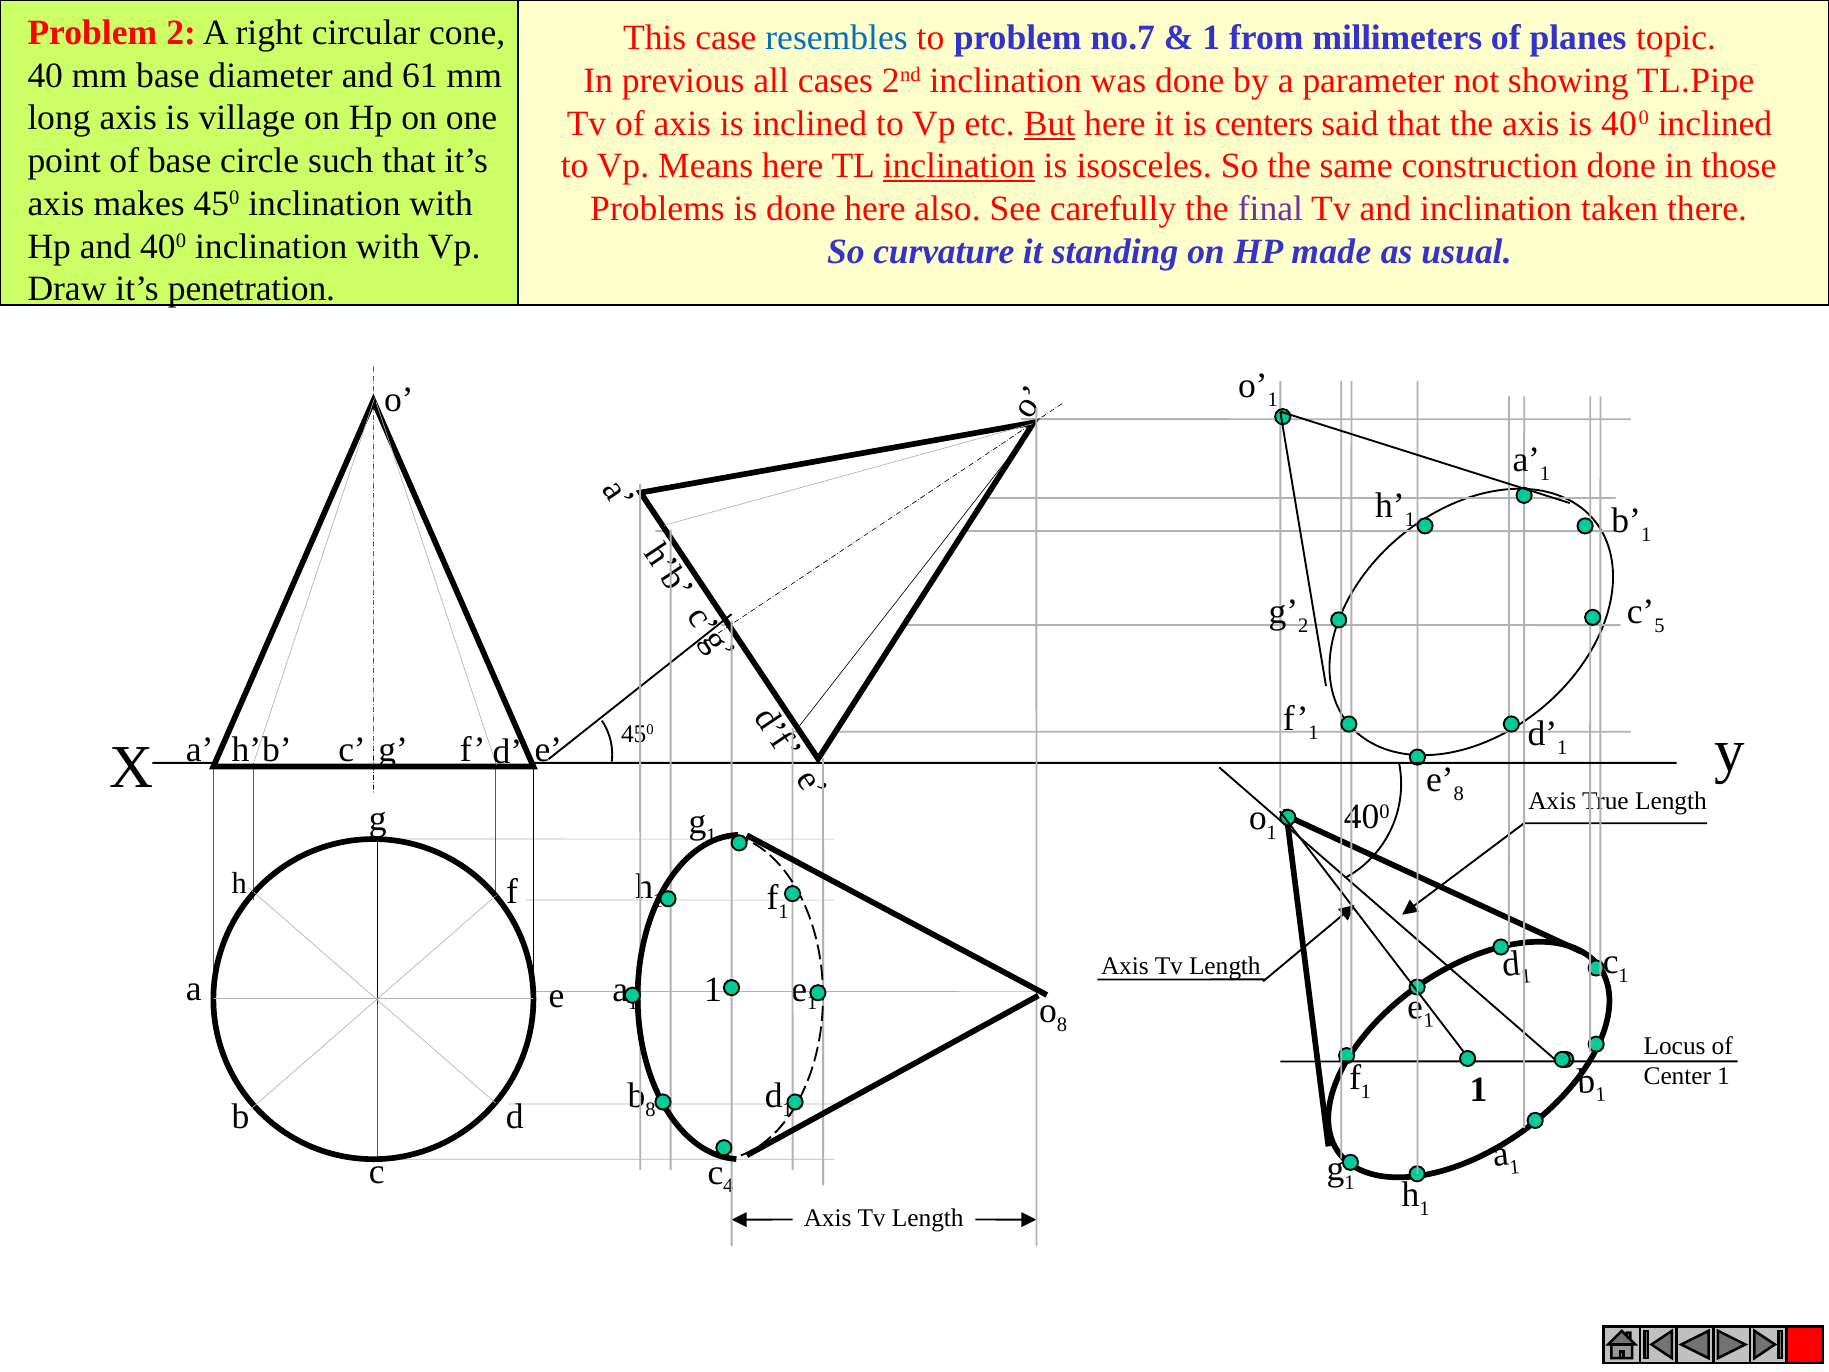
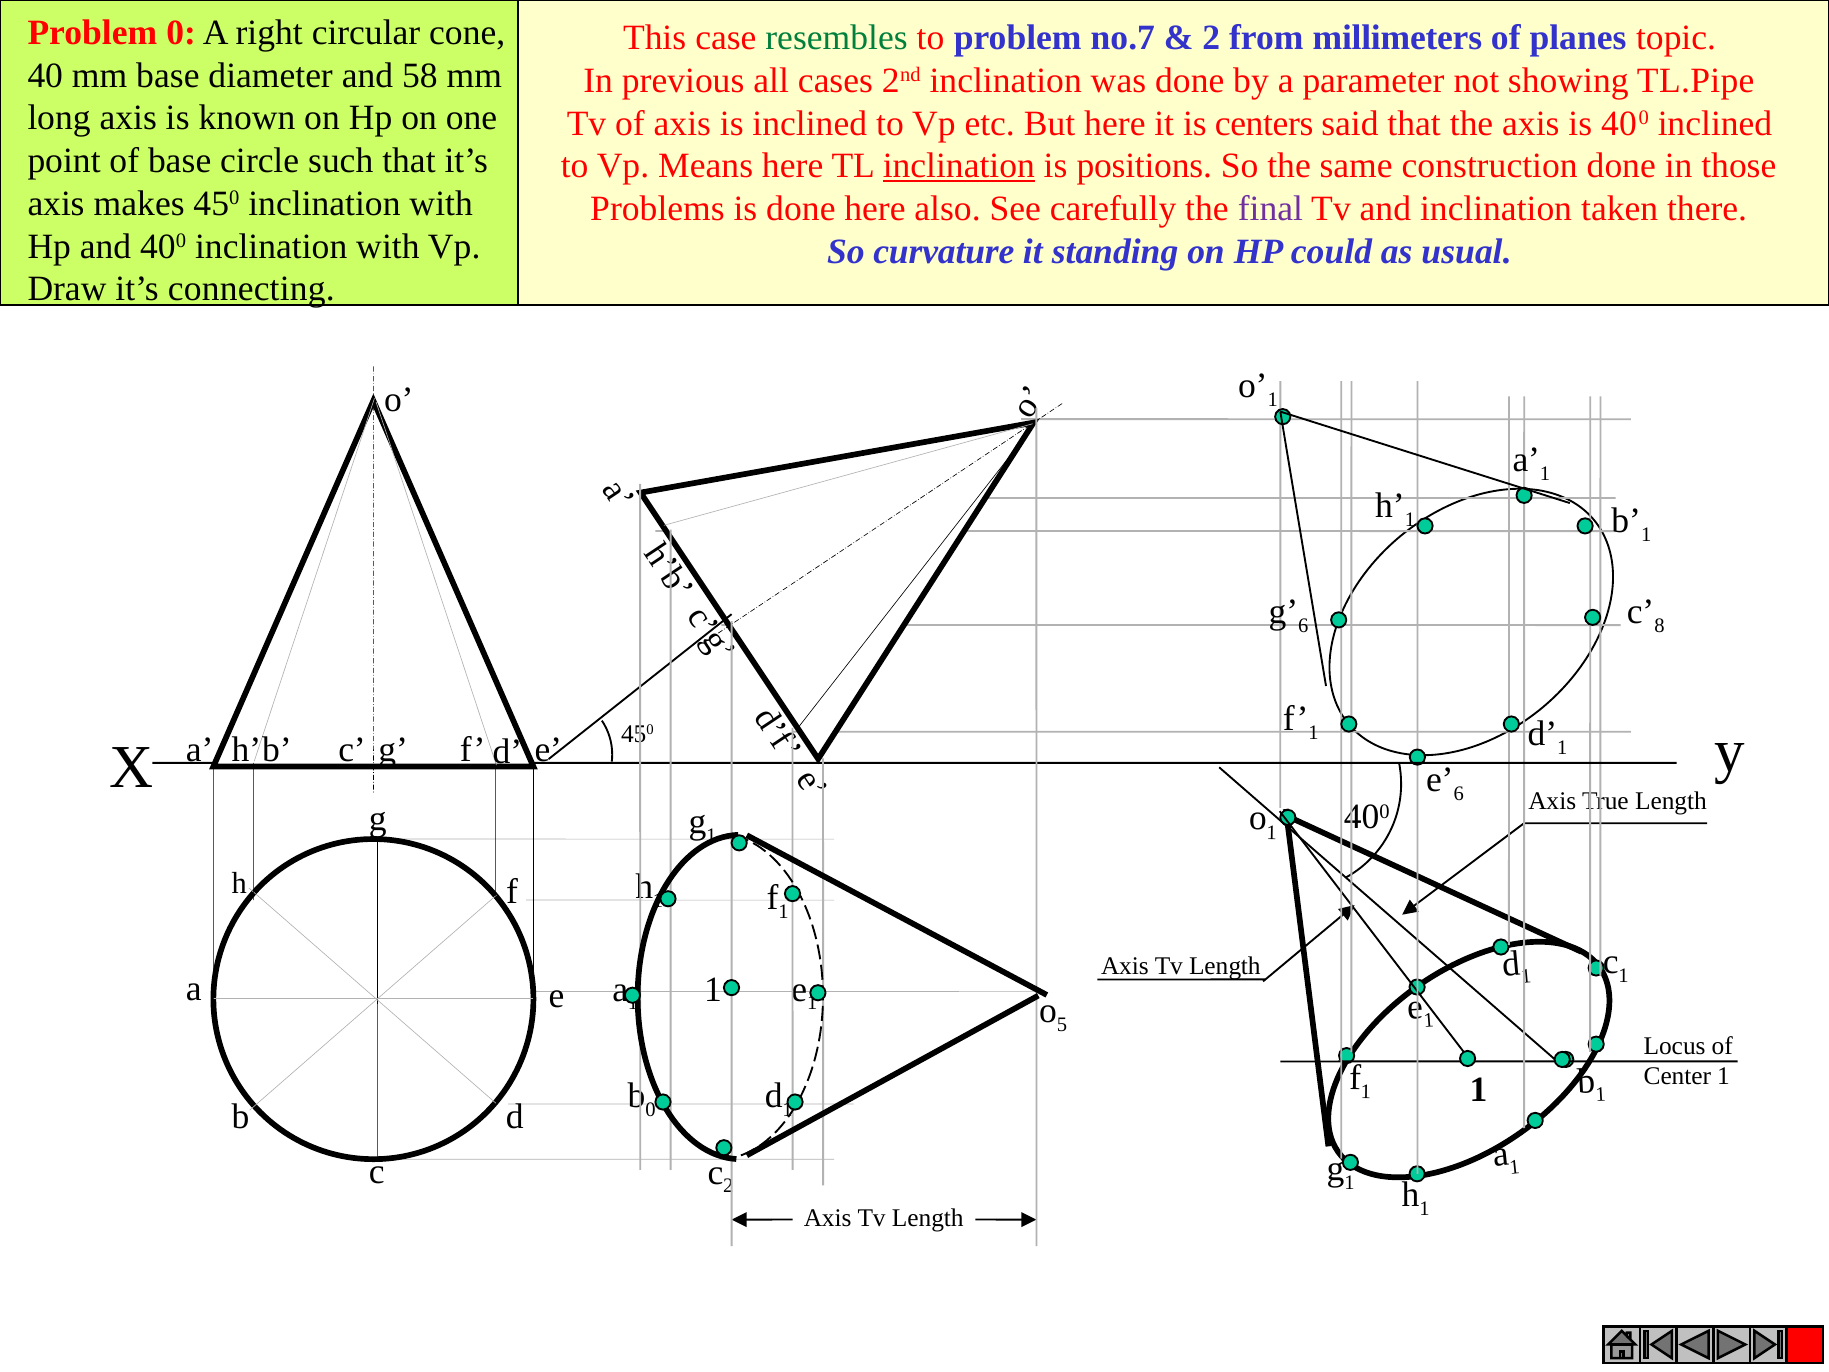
Problem 2: 2 -> 0 (181, 33)
resembles colour: blue -> green (837, 38)
1: 1 -> 2 (1211, 38)
61: 61 -> 58 (420, 76)
village: village -> known (247, 118)
But underline: present -> none (1050, 123)
isosceles: isosceles -> positions (1144, 166)
made: made -> could (1331, 251)
penetration: penetration -> connecting (251, 289)
g 2: 2 -> 6 (1303, 626)
5: 5 -> 8 (1659, 626)
e 8: 8 -> 6 (1459, 793)
o 8: 8 -> 5 (1062, 1025)
b 8: 8 -> 0 (650, 1110)
c 4: 4 -> 2 (728, 1186)
